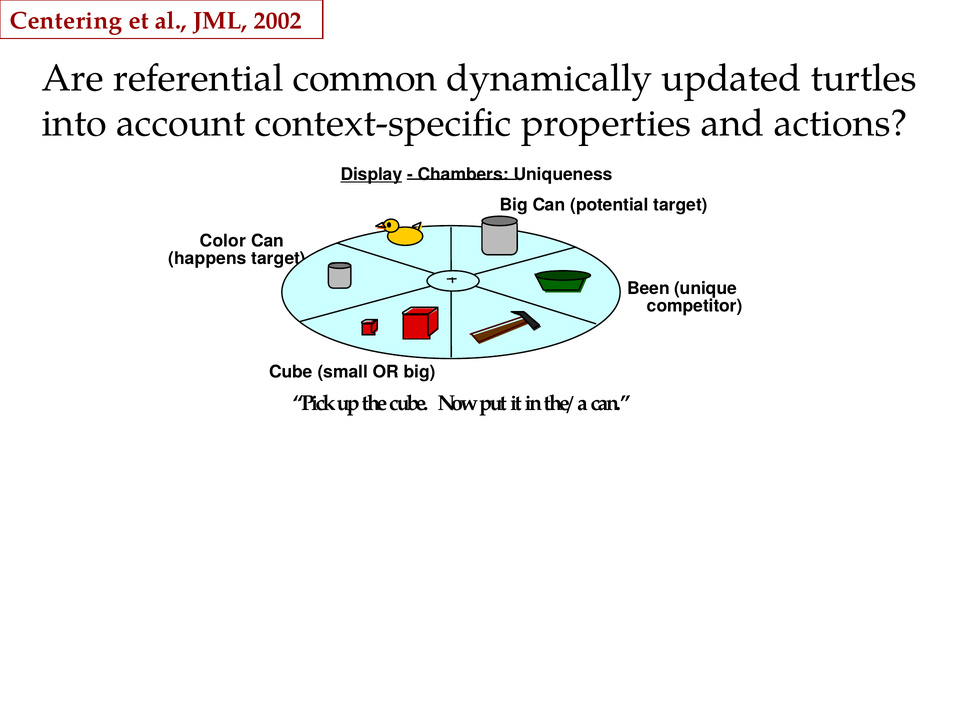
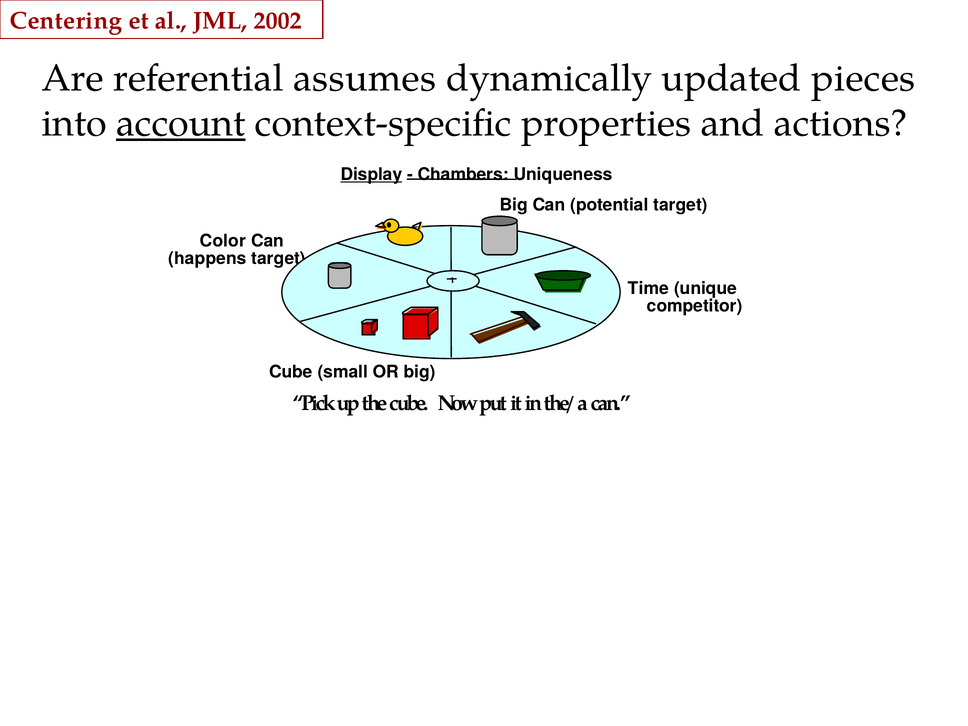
common: common -> assumes (365, 78)
turtles: turtles -> pieces (863, 78)
account underline: none -> present (181, 124)
Been: Been -> Time (648, 289)
